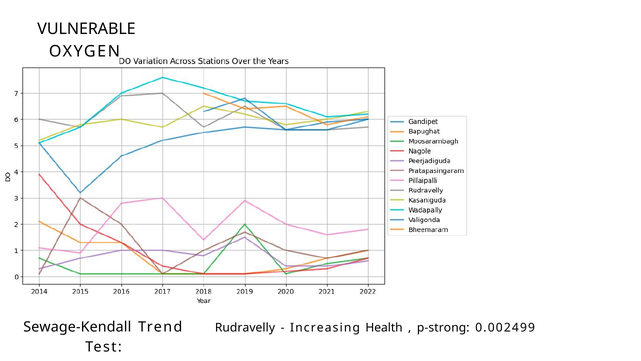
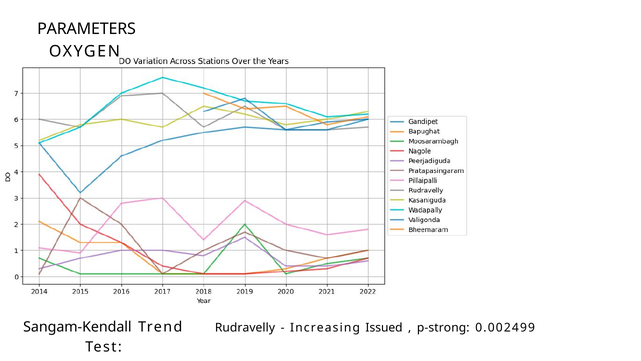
VULNERABLE: VULNERABLE -> PARAMETERS (87, 29)
Sewage-Kendall: Sewage-Kendall -> Sangam-Kendall (77, 326)
Health: Health -> Issued (384, 327)
